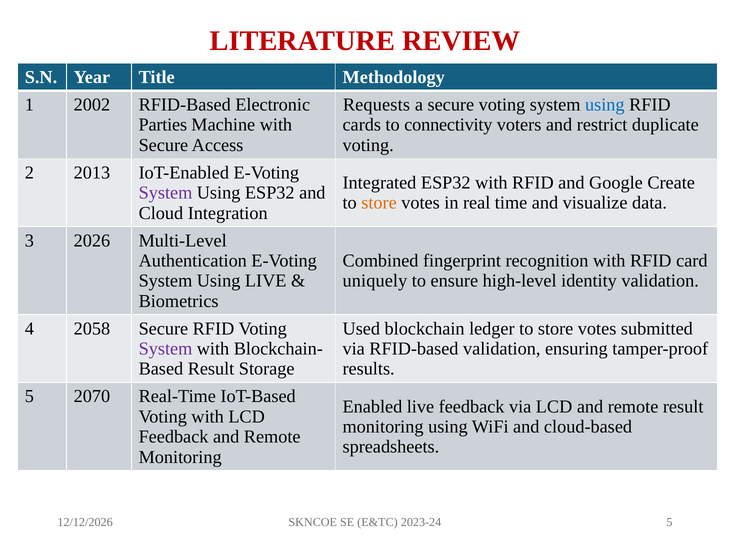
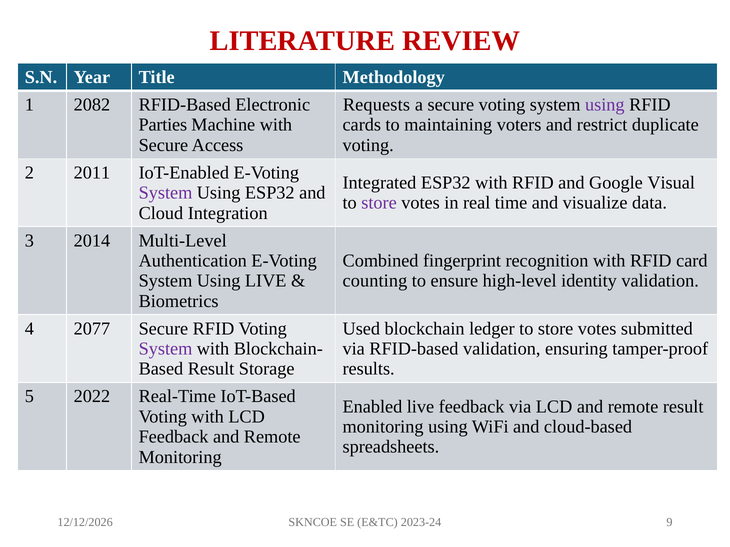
2002: 2002 -> 2082 (92, 105)
using colour: blue -> purple (605, 105)
connectivity: connectivity -> maintaining (448, 125)
2013: 2013 -> 2011 (92, 173)
Create: Create -> Visual (671, 183)
store colour: orange -> purple (379, 203)
2026: 2026 -> 2014 (92, 241)
uniquely: uniquely -> counting (375, 281)
2058: 2058 -> 2077 (92, 329)
2070: 2070 -> 2022 (92, 397)
2023-24 5: 5 -> 9 (669, 523)
